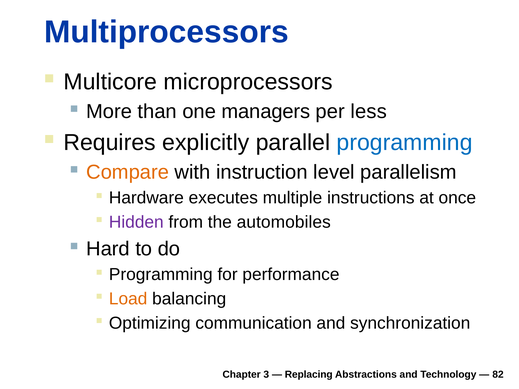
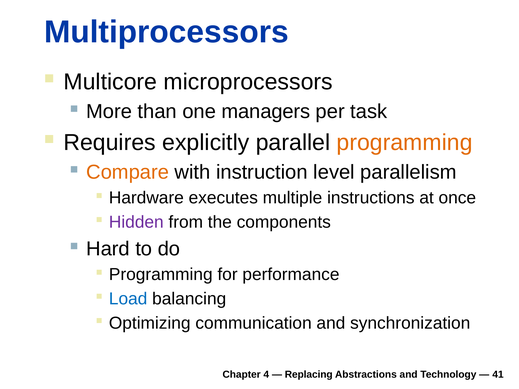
less: less -> task (369, 112)
programming colour: blue -> orange (405, 143)
automobiles: automobiles -> components (284, 222)
Load colour: orange -> blue (128, 299)
3: 3 -> 4 (266, 375)
82: 82 -> 41 (498, 375)
